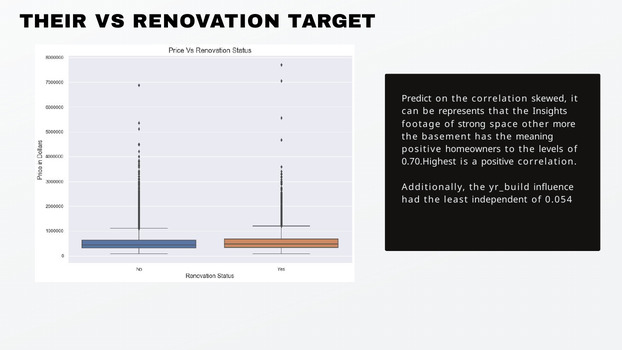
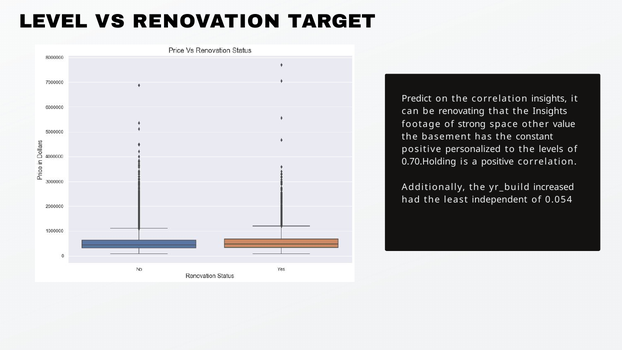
THEIR: THEIR -> LEVEL (53, 21)
correlation skewed: skewed -> insights (549, 99)
represents: represents -> renovating (462, 111)
more: more -> value (564, 124)
meaning: meaning -> constant (534, 137)
homeowners: homeowners -> personalized (473, 149)
0.70.Highest: 0.70.Highest -> 0.70.Holding (429, 162)
influence: influence -> increased (554, 187)
